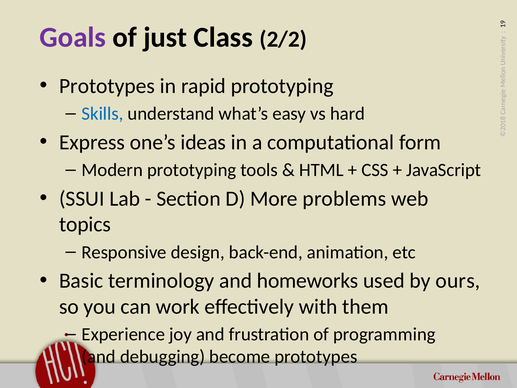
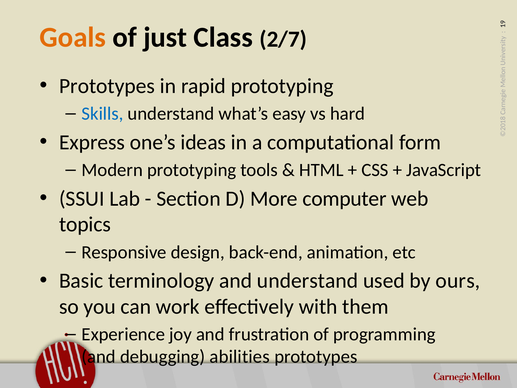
Goals colour: purple -> orange (73, 37)
2/2: 2/2 -> 2/7 (283, 39)
problems: problems -> computer (345, 199)
and homeworks: homeworks -> understand (308, 281)
become: become -> abilities (240, 357)
